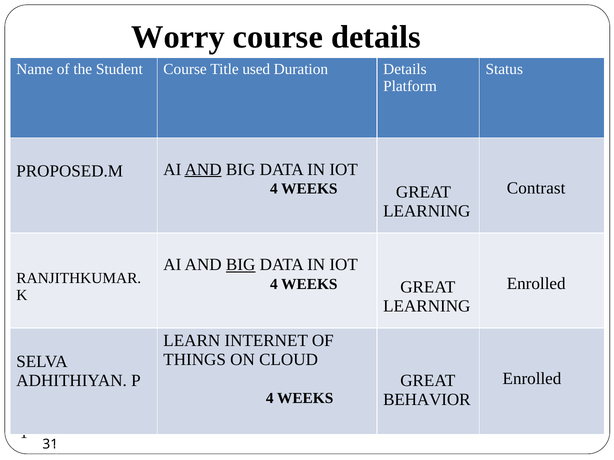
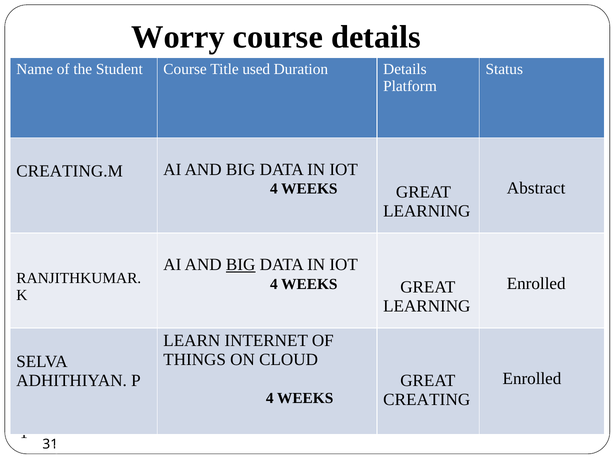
PROPOSED.M: PROPOSED.M -> CREATING.M (70, 172)
AND underline: present -> none (203, 170)
Contrast: Contrast -> Abstract (536, 189)
BEHAVIOR: BEHAVIOR -> CREATING (427, 400)
